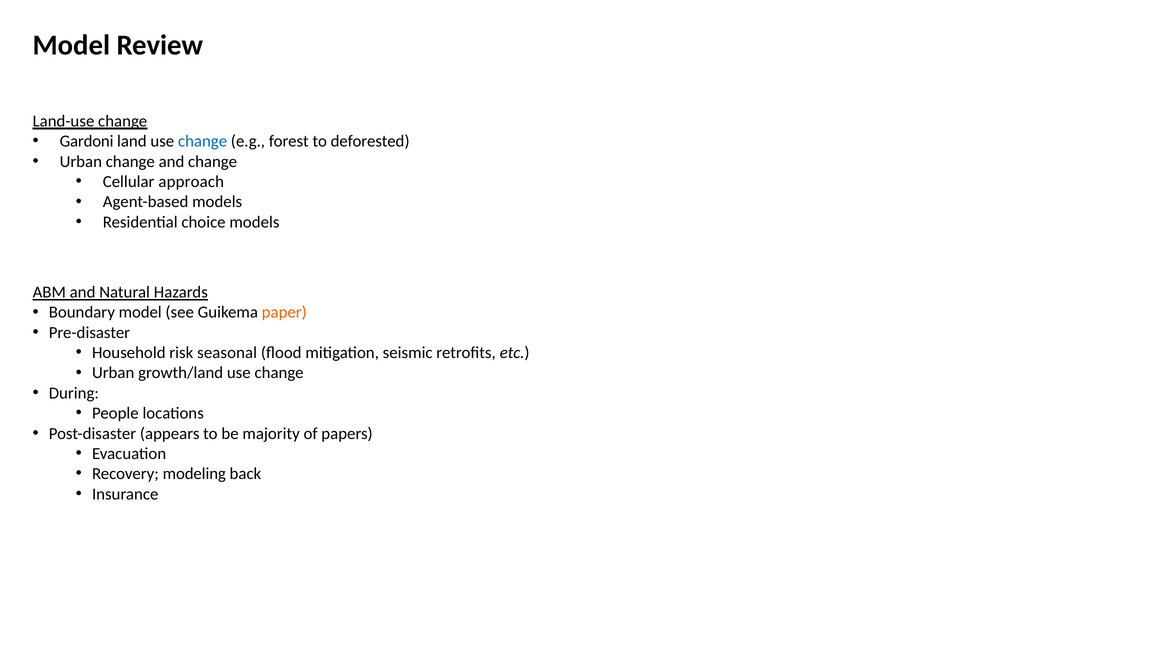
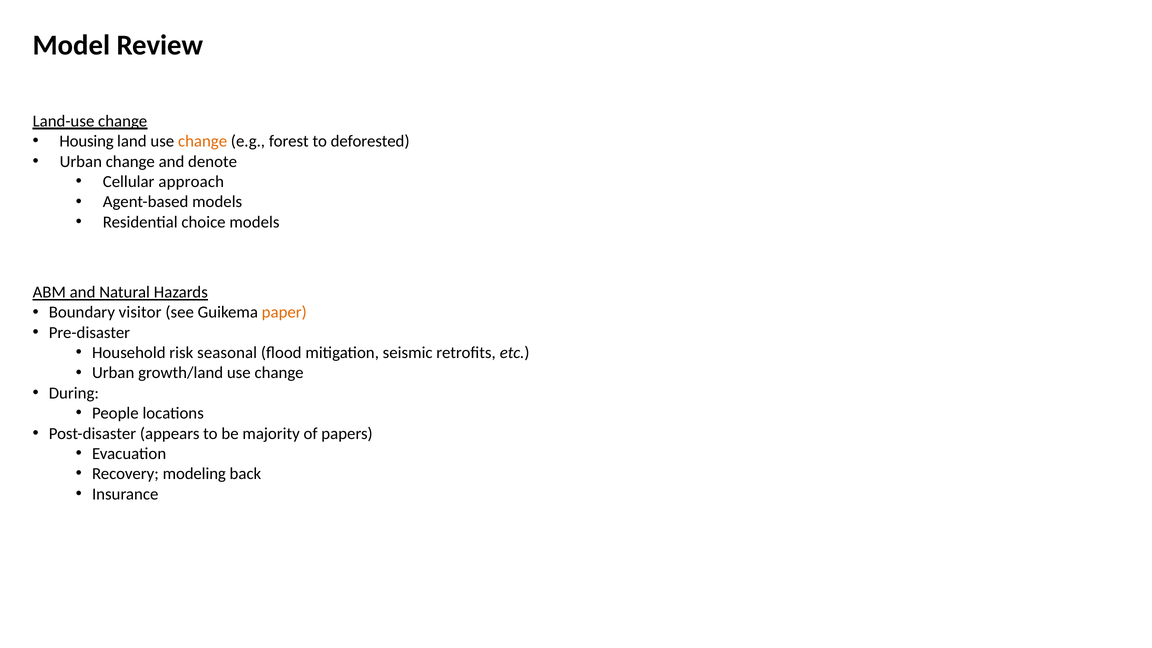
Gardoni: Gardoni -> Housing (87, 141)
change colour: blue -> orange (203, 141)
and change: change -> denote (213, 162)
Boundary model: model -> visitor (140, 312)
